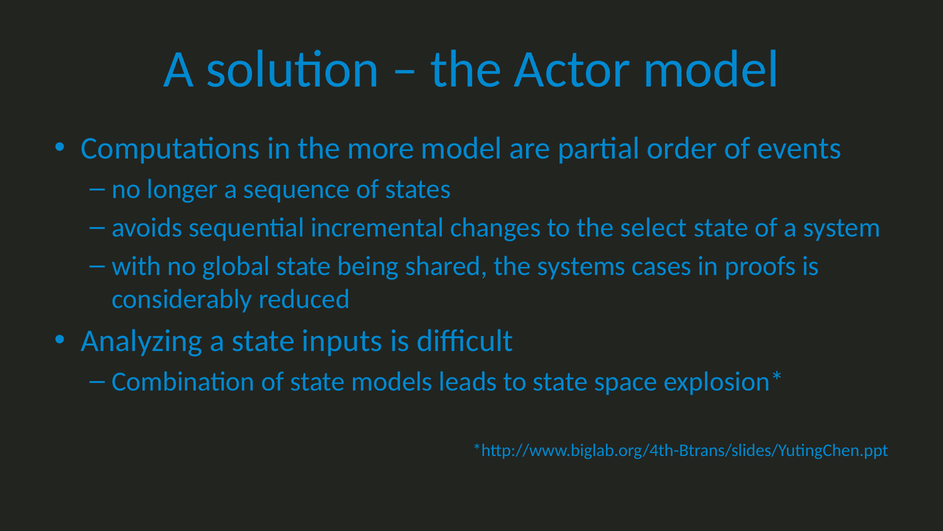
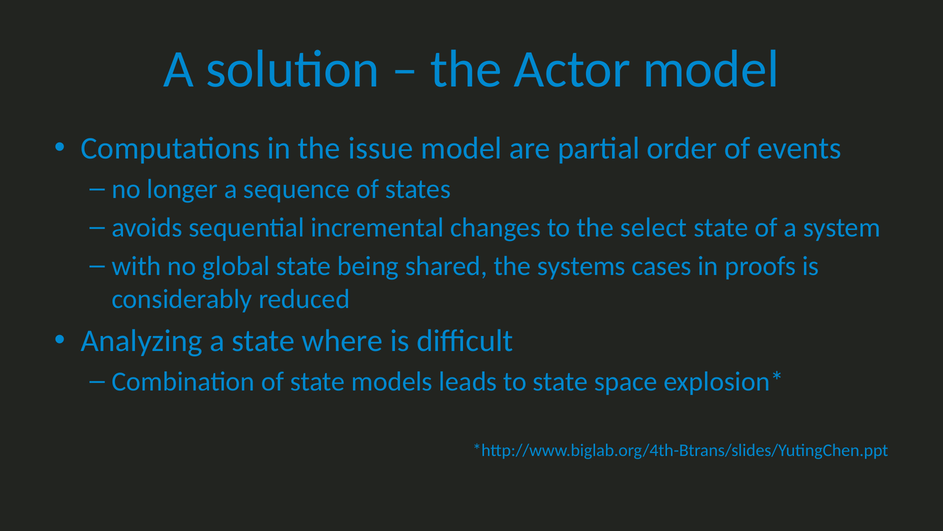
more: more -> issue (381, 148)
inputs: inputs -> where (342, 341)
